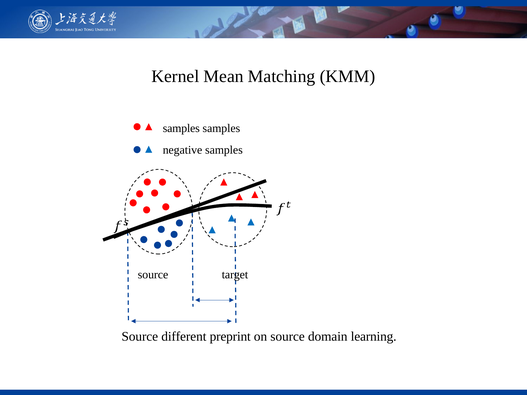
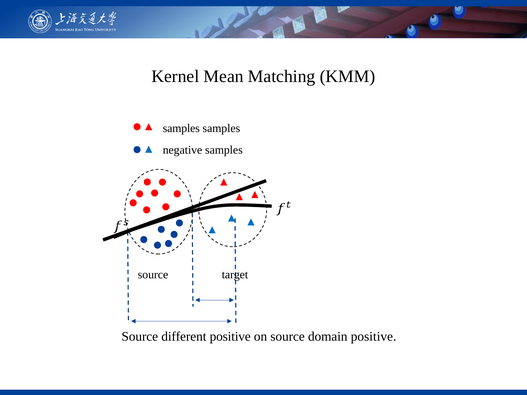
different preprint: preprint -> positive (230, 337)
domain learning: learning -> positive (374, 337)
